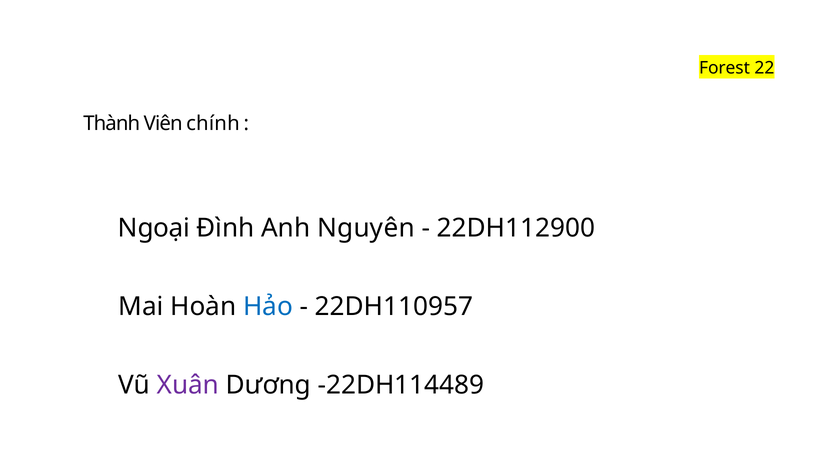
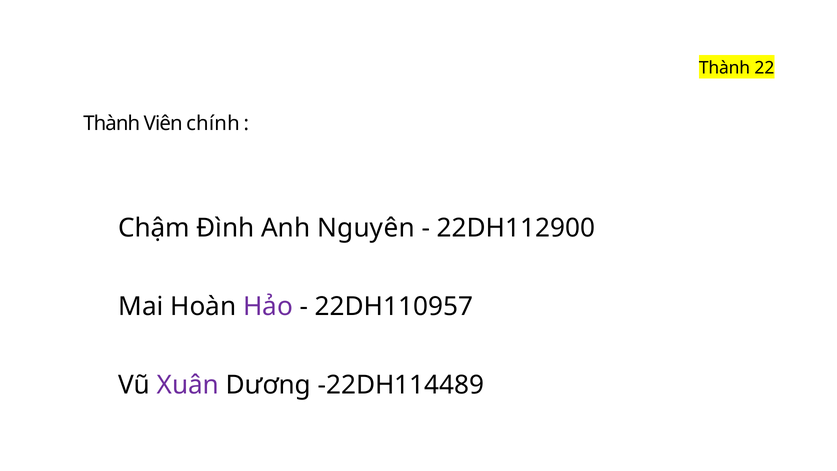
Forest: Forest -> Thành (725, 68)
Ngoại: Ngoại -> Chậm (154, 228)
Hảo colour: blue -> purple (268, 307)
